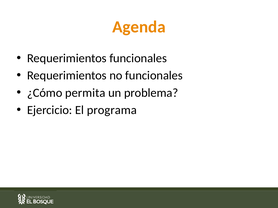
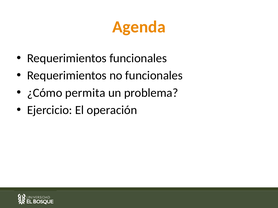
programa: programa -> operación (112, 110)
